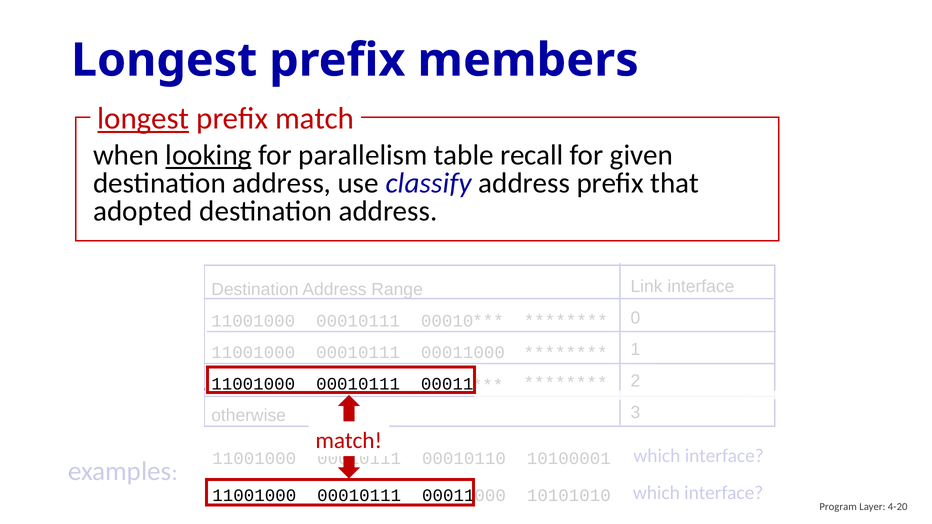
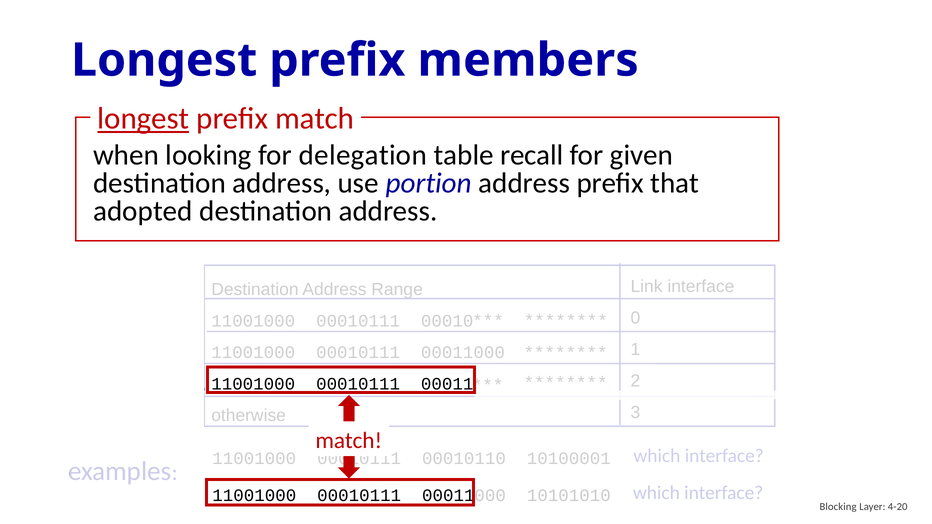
looking underline: present -> none (209, 155)
parallelism: parallelism -> delegation (363, 155)
classify: classify -> portion (429, 183)
Program: Program -> Blocking (838, 507)
